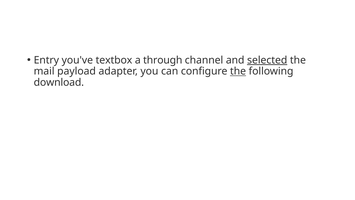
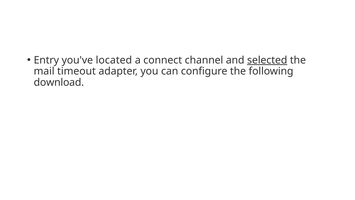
textbox: textbox -> located (114, 60)
through: through -> connect (163, 60)
payload: payload -> timeout (77, 71)
the underline: present -> none (238, 71)
